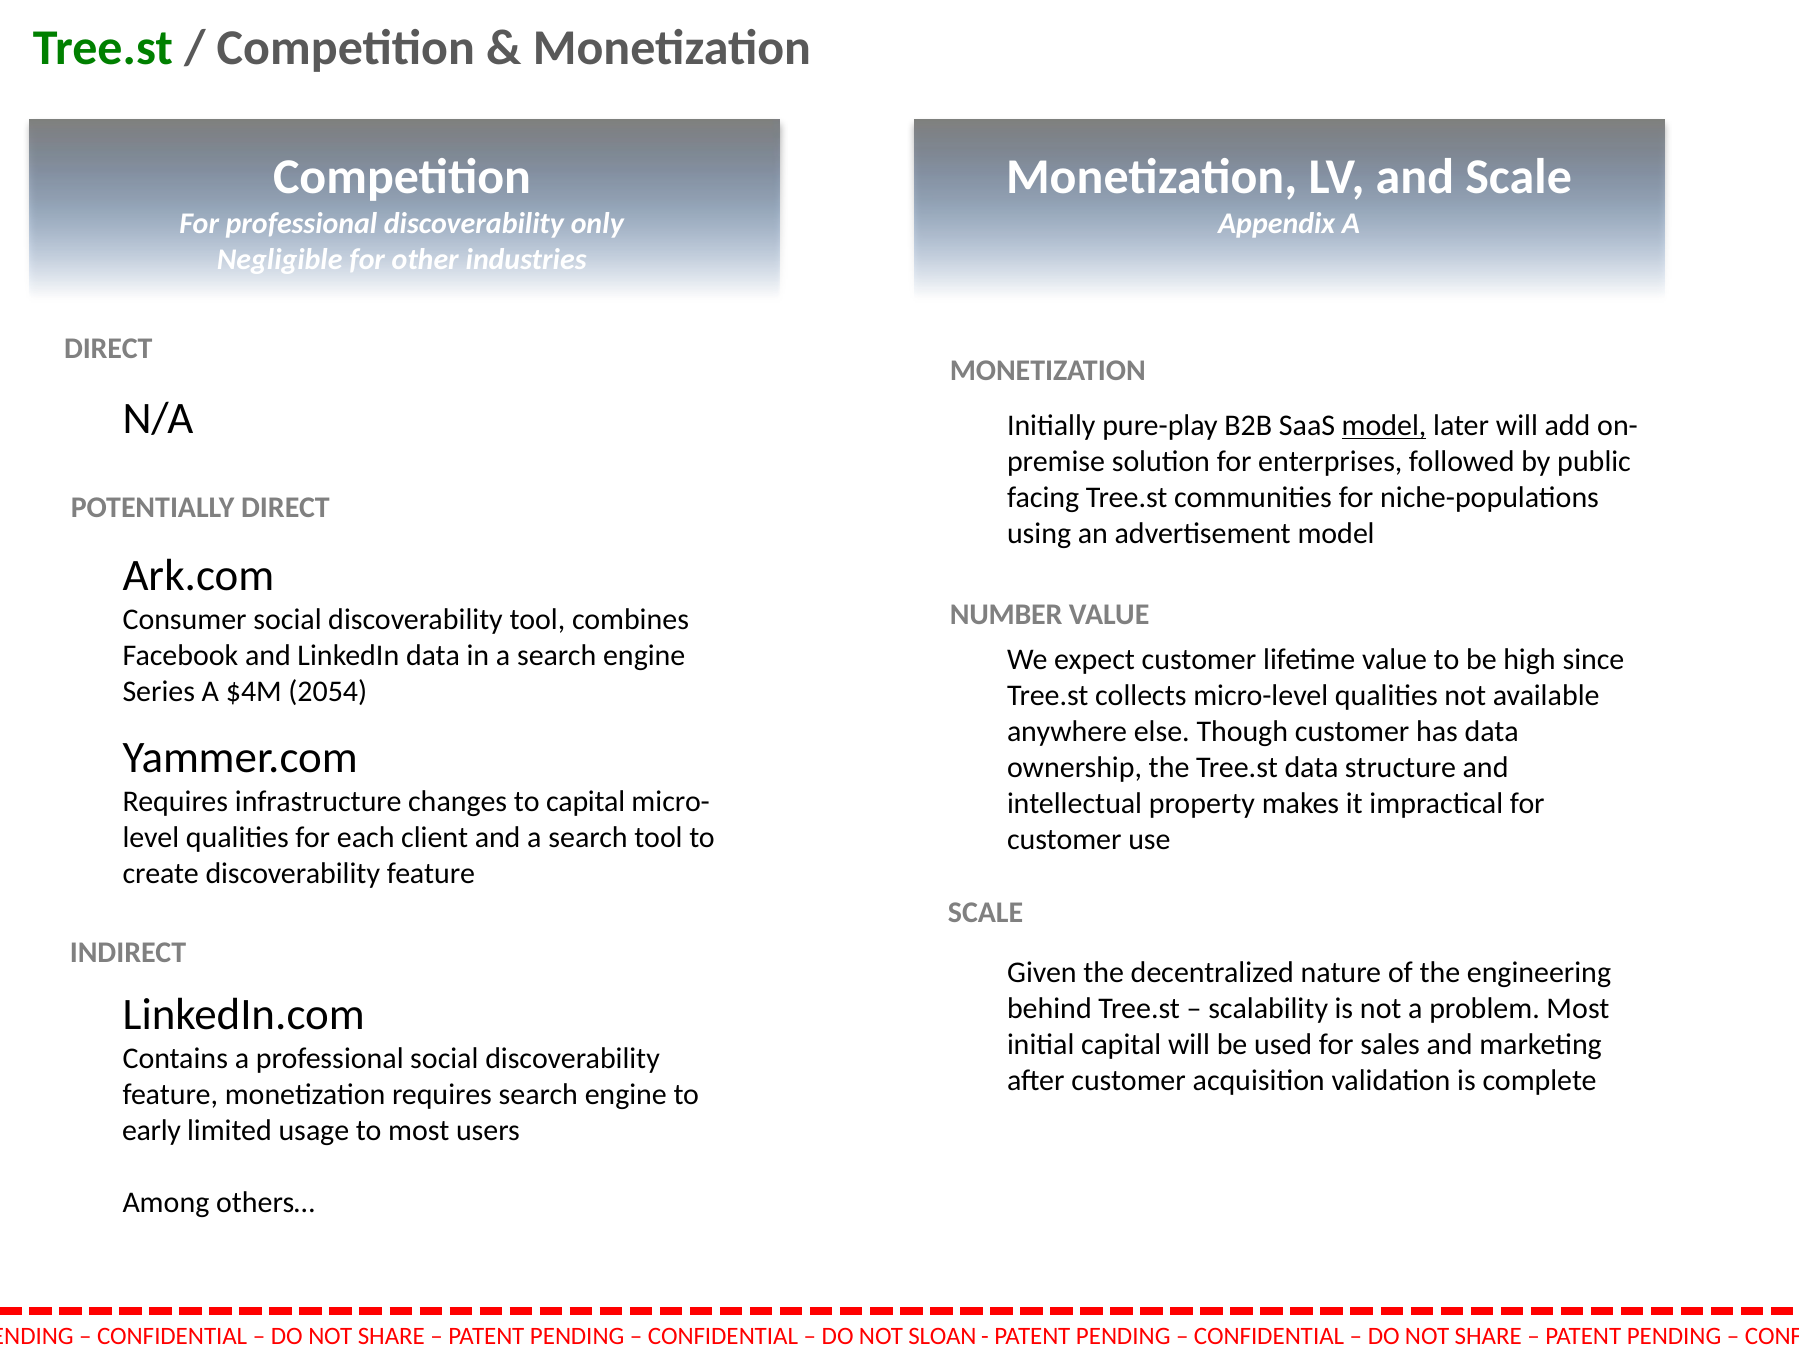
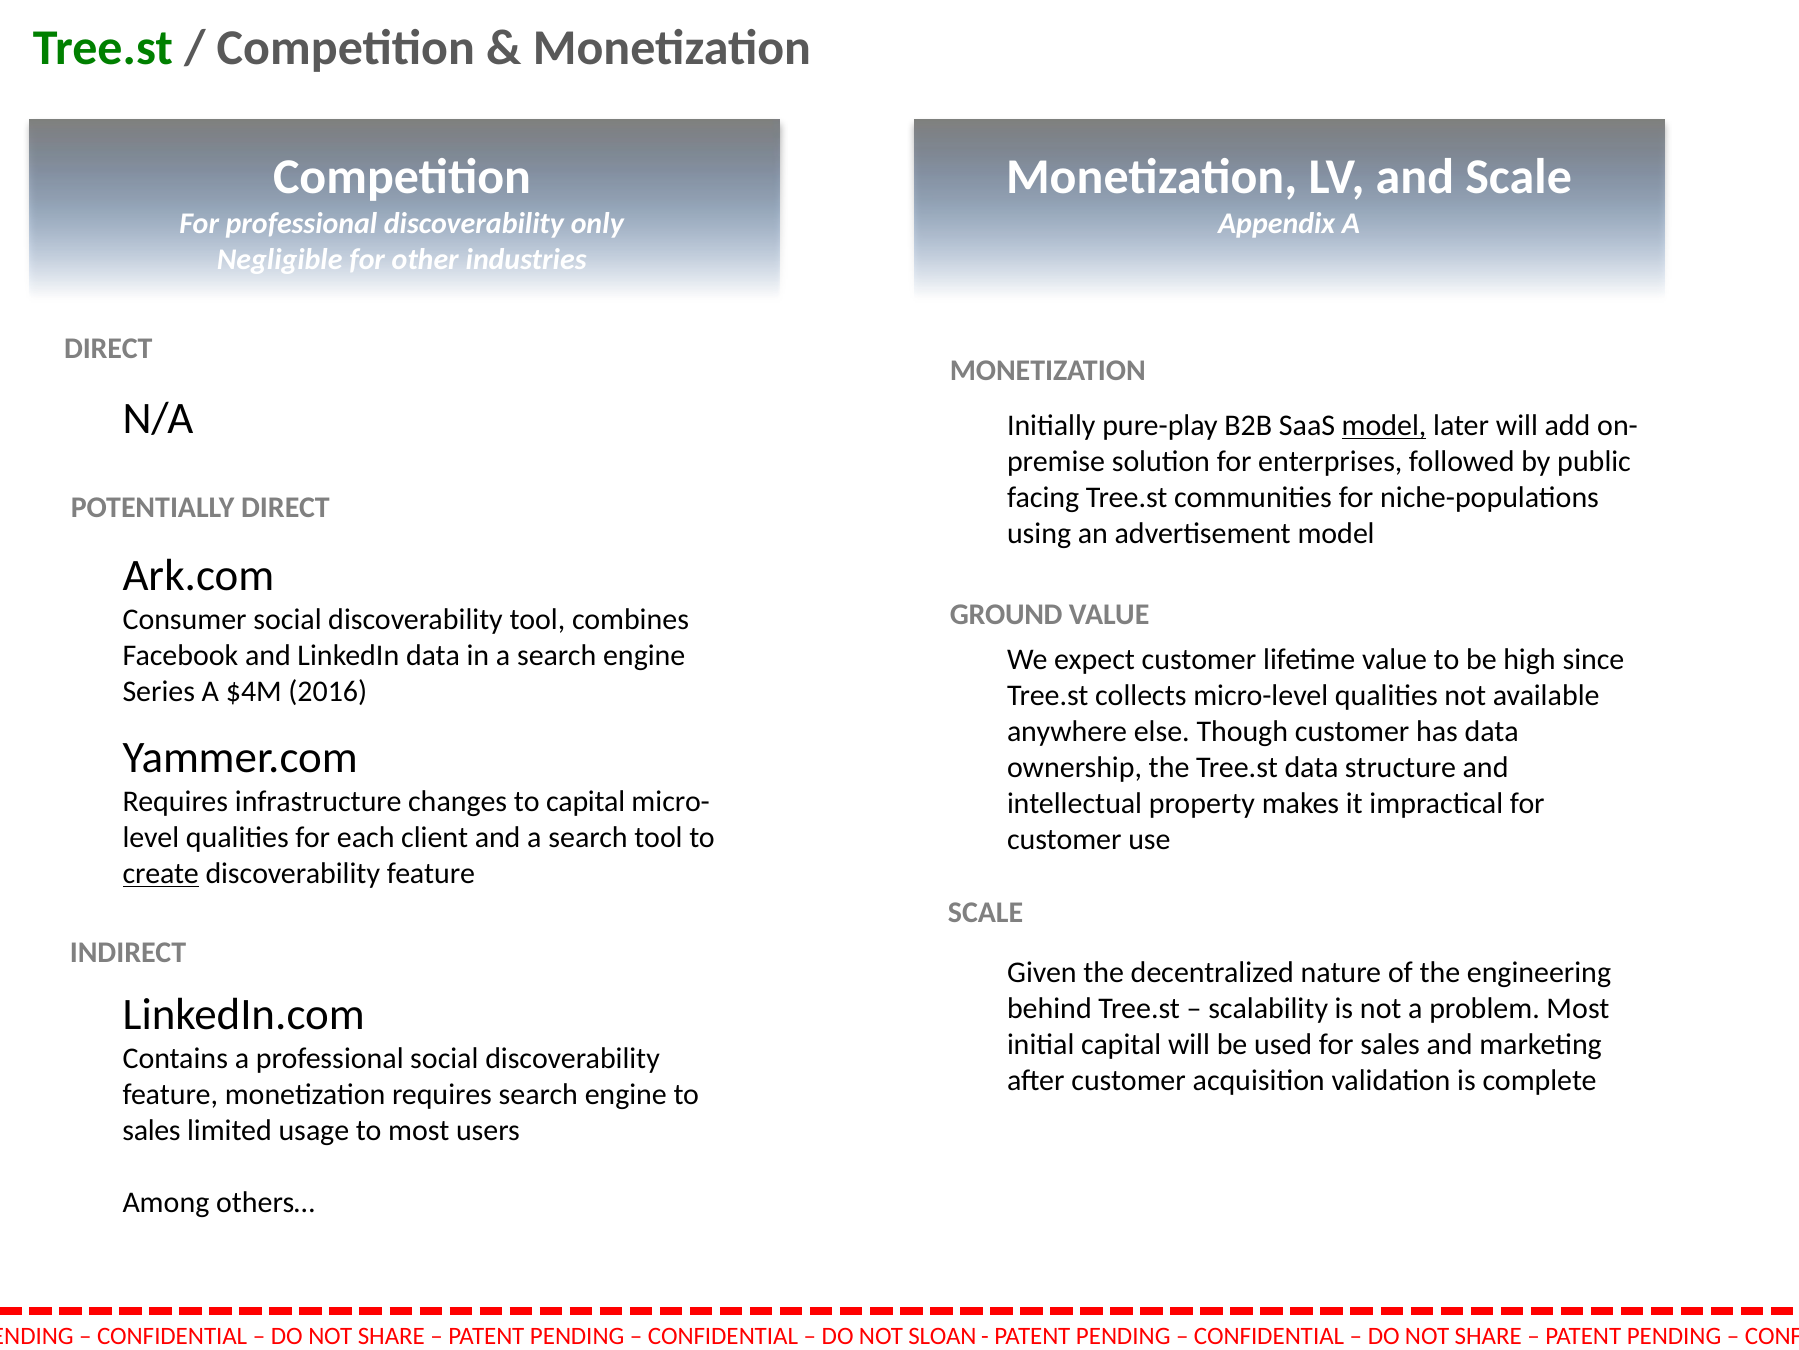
NUMBER: NUMBER -> GROUND (1006, 614)
2054: 2054 -> 2016 (328, 692)
create underline: none -> present (161, 873)
early: early -> sales (152, 1130)
